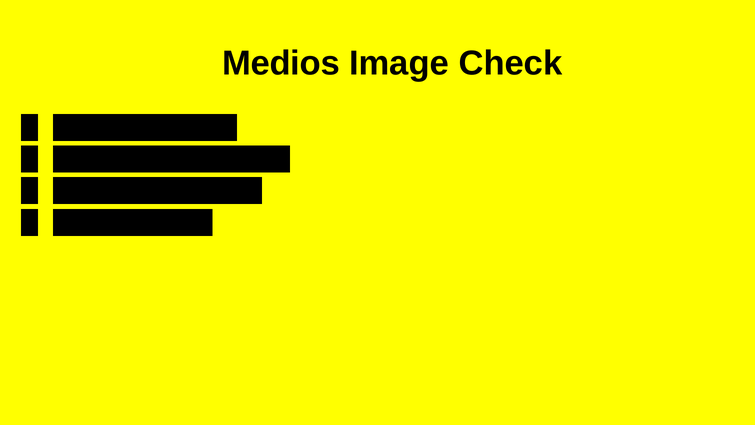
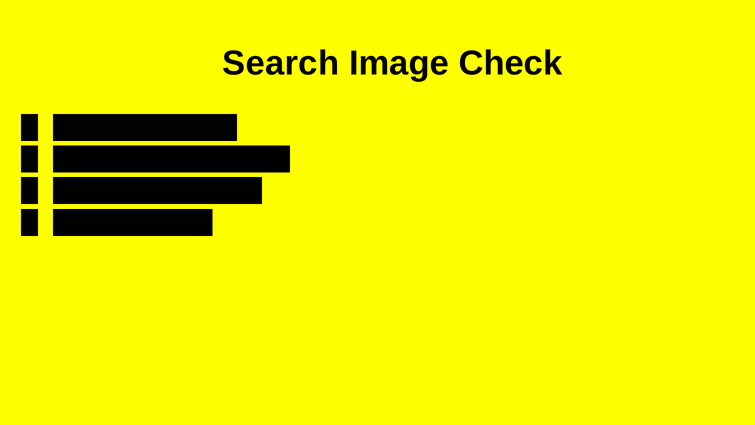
Medios: Medios -> Search (281, 63)
